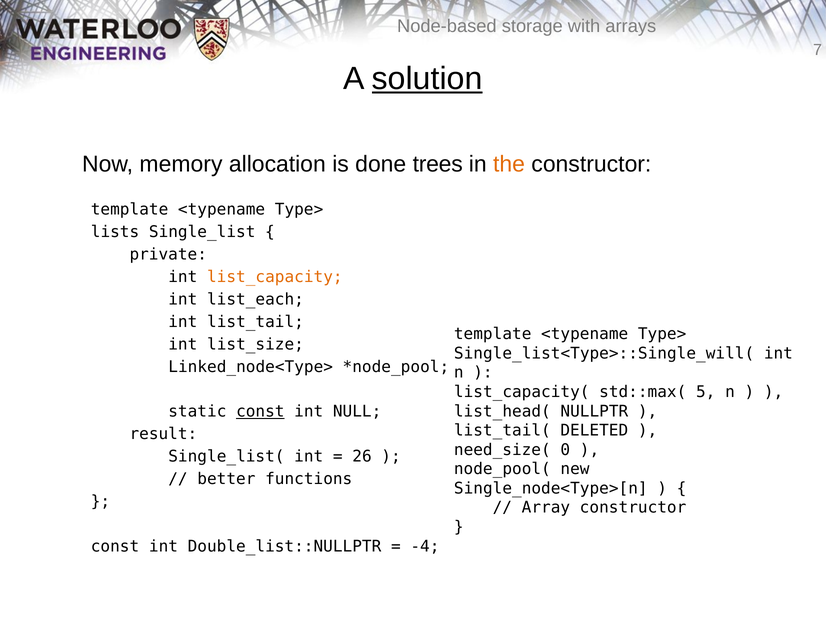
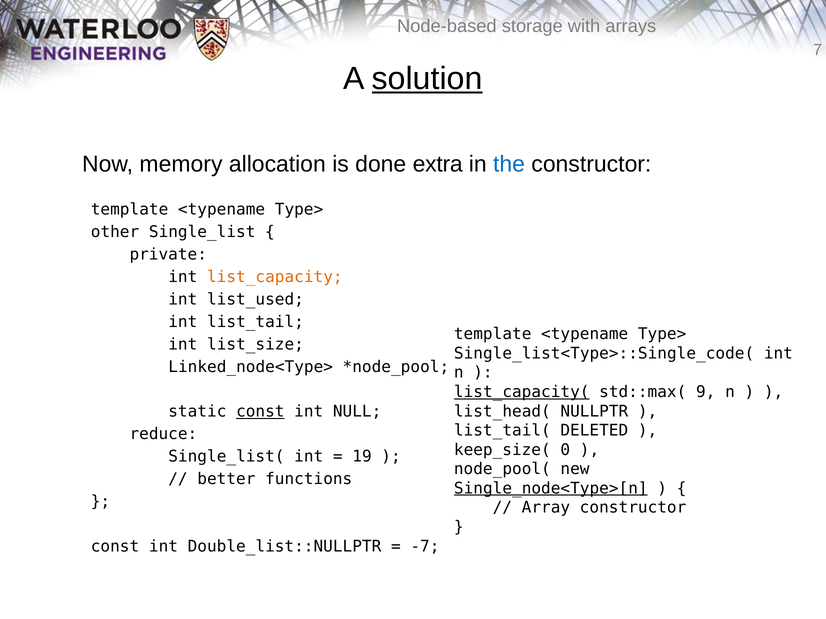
trees: trees -> extra (438, 164)
the colour: orange -> blue (509, 164)
lists: lists -> other (115, 232)
list_each: list_each -> list_used (255, 300)
Single_list<Type>::Single_will(: Single_list<Type>::Single_will( -> Single_list<Type>::Single_code( (604, 354)
list_capacity( underline: none -> present (522, 392)
5: 5 -> 9 (706, 392)
result: result -> reduce (163, 435)
need_size(: need_size( -> keep_size( (502, 450)
26: 26 -> 19 (362, 457)
Single_node<Type>[n underline: none -> present (551, 489)
-4: -4 -> -7 (425, 547)
